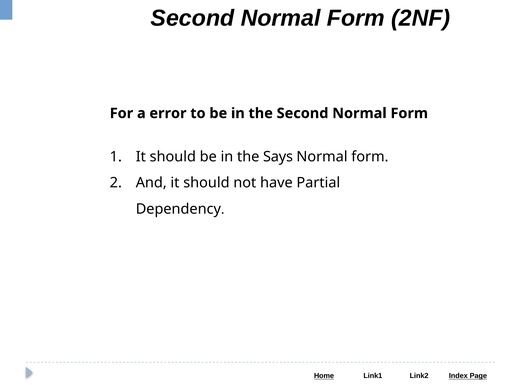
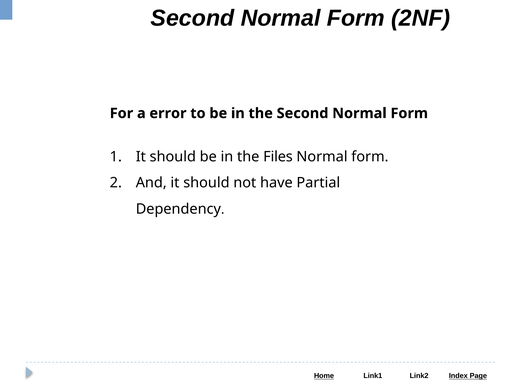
Says: Says -> Files (278, 157)
